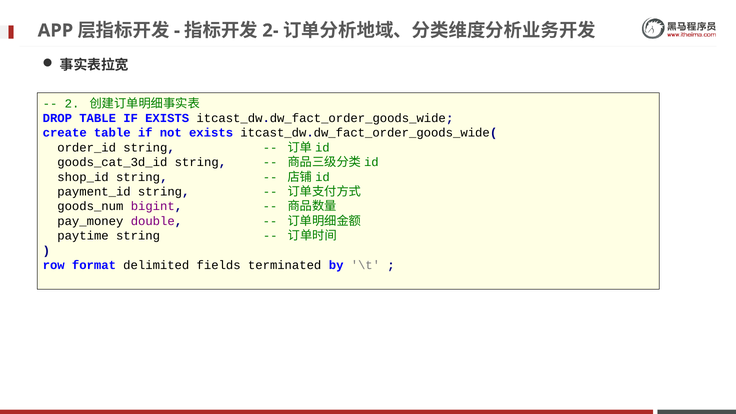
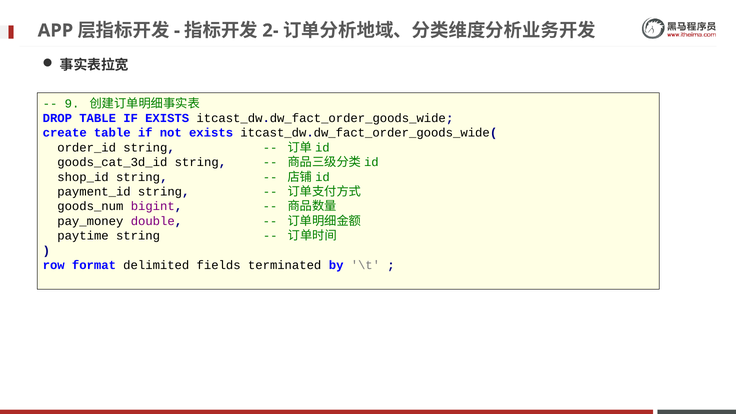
2: 2 -> 9 (72, 103)
